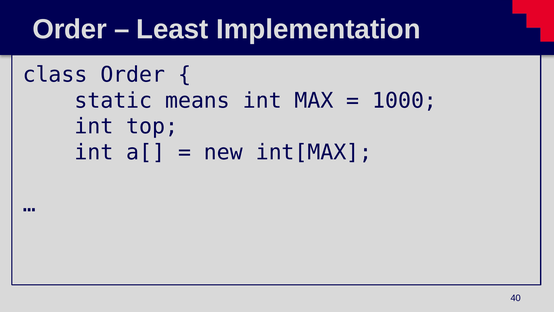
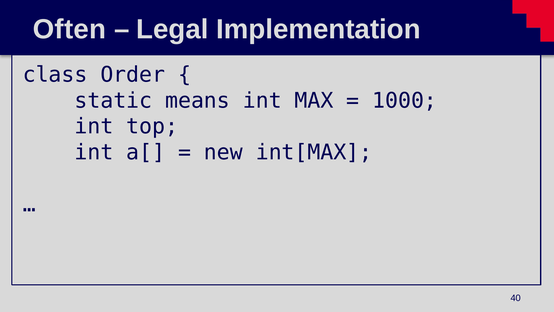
Order: Order -> Often (69, 29)
Least: Least -> Legal (172, 29)
